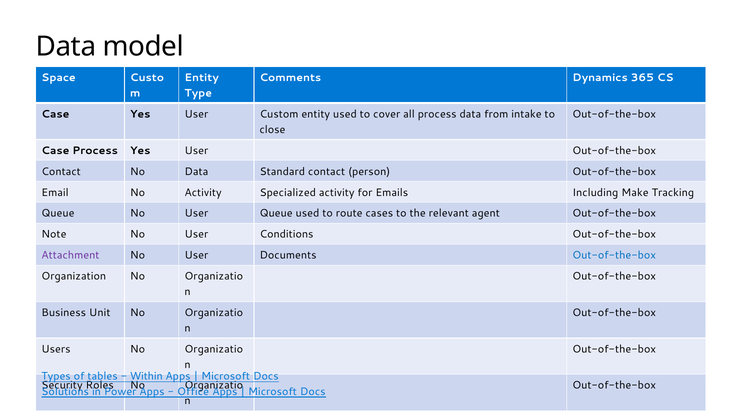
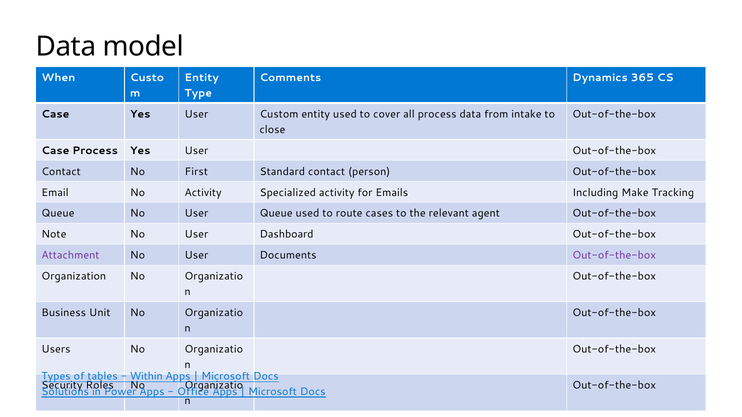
Space: Space -> When (58, 78)
No Data: Data -> First (196, 172)
Conditions: Conditions -> Dashboard (287, 235)
Out-of-the-box colour: blue -> purple (614, 256)
